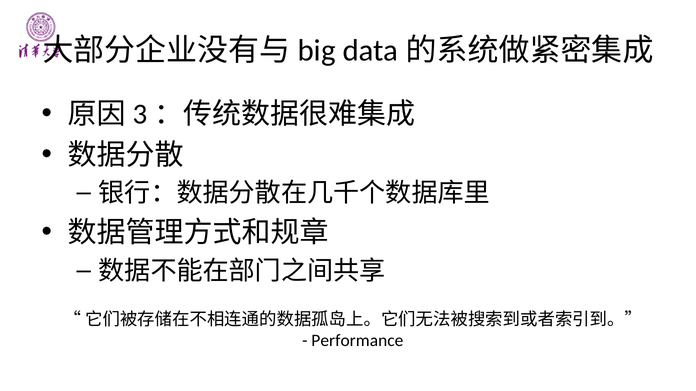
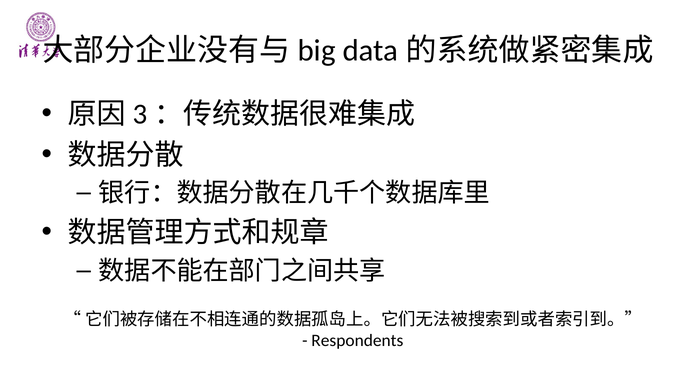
Performance: Performance -> Respondents (357, 341)
